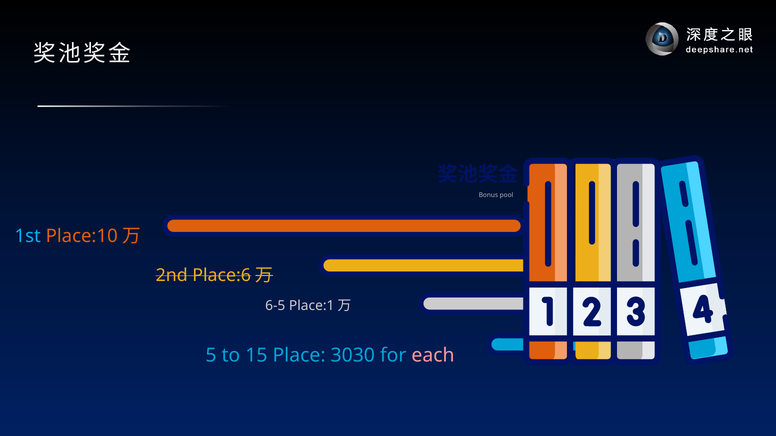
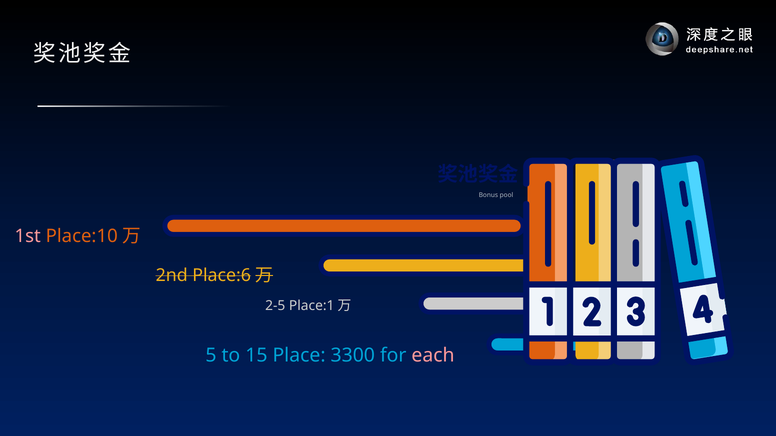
1st colour: light blue -> pink (28, 237)
6-5: 6-5 -> 2-5 (275, 306)
3030: 3030 -> 3300 (353, 356)
